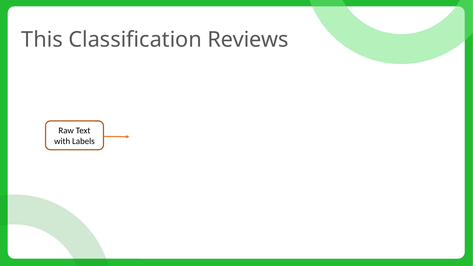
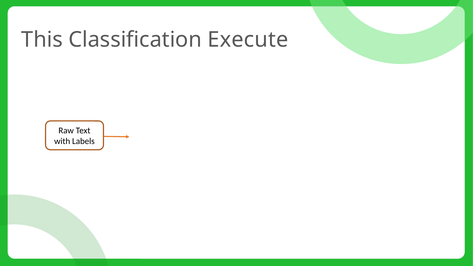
Reviews: Reviews -> Execute (248, 40)
